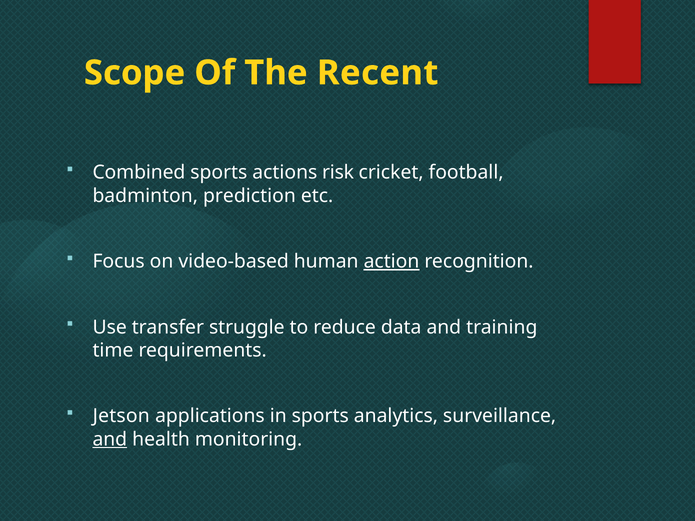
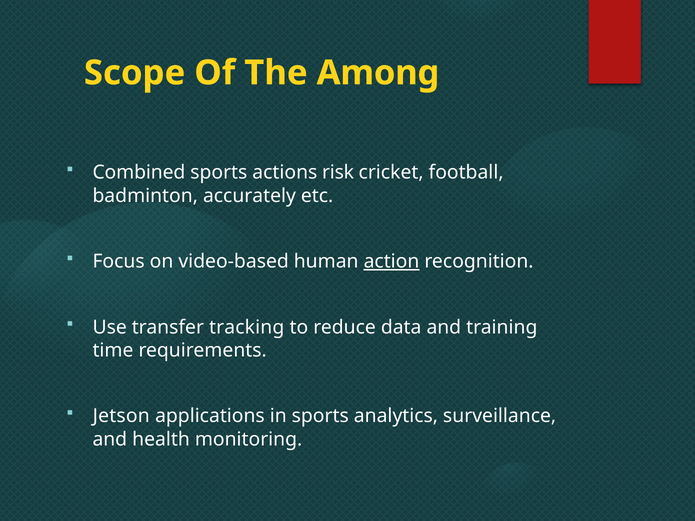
Recent: Recent -> Among (378, 73)
prediction: prediction -> accurately (249, 196)
struggle: struggle -> tracking (247, 327)
and underline: present -> none (110, 439)
